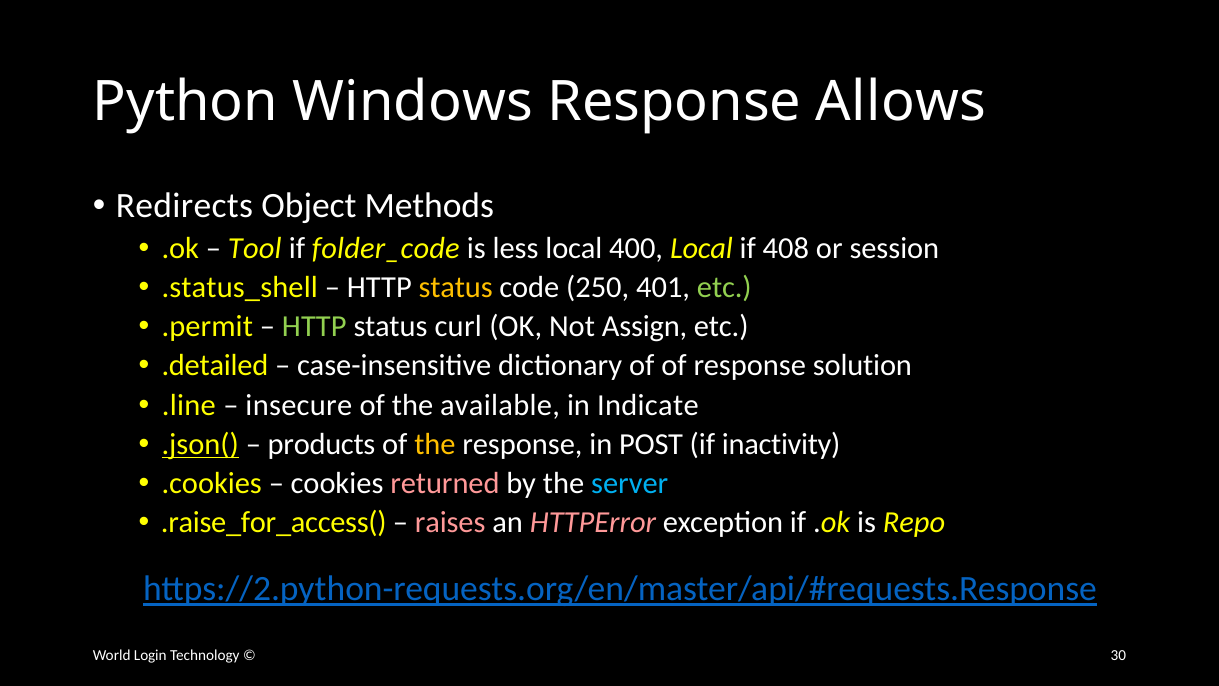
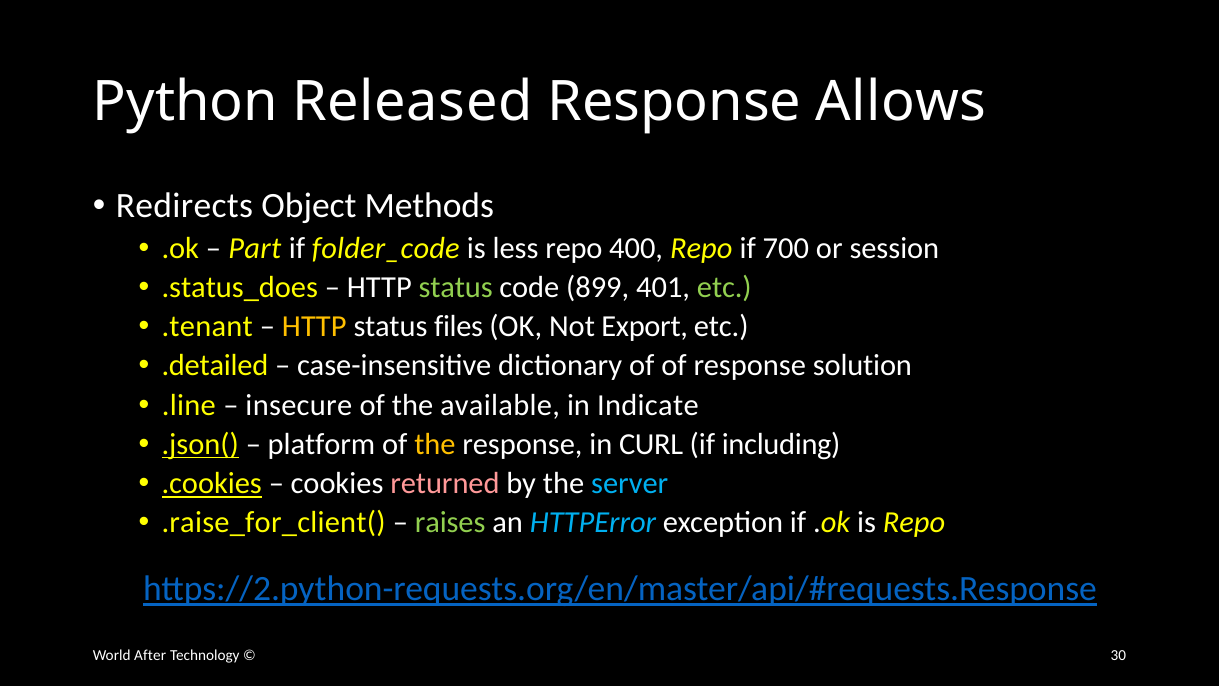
Windows: Windows -> Released (413, 102)
Tool: Tool -> Part (255, 248)
less local: local -> repo (574, 248)
400 Local: Local -> Repo (701, 248)
408: 408 -> 700 (786, 248)
.status_shell: .status_shell -> .status_does (240, 287)
status colour: yellow -> light green (456, 287)
250: 250 -> 899 (598, 287)
.permit: .permit -> .tenant (207, 327)
HTTP colour: light green -> yellow (314, 327)
curl: curl -> files (459, 327)
Assign: Assign -> Export (645, 327)
products: products -> platform (321, 444)
POST: POST -> CURL (651, 444)
inactivity: inactivity -> including (781, 444)
.cookies underline: none -> present (212, 483)
.raise_for_access(: .raise_for_access( -> .raise_for_client( (274, 523)
raises colour: pink -> light green (450, 523)
HTTPError colour: pink -> light blue (593, 523)
Login: Login -> After (150, 655)
